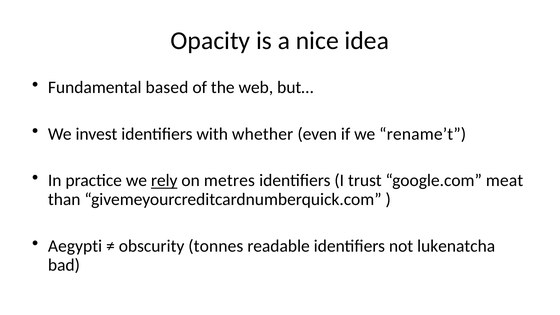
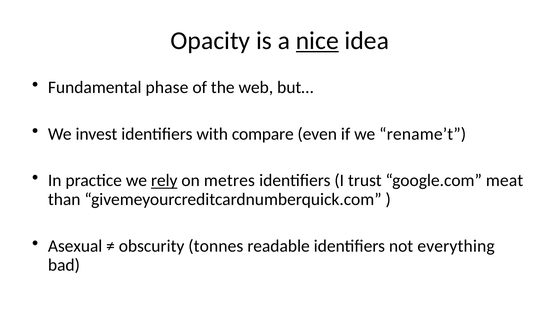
nice underline: none -> present (317, 41)
based: based -> phase (167, 87)
whether: whether -> compare (263, 134)
Aegypti: Aegypti -> Asexual (75, 246)
lukenatcha: lukenatcha -> everything (456, 246)
